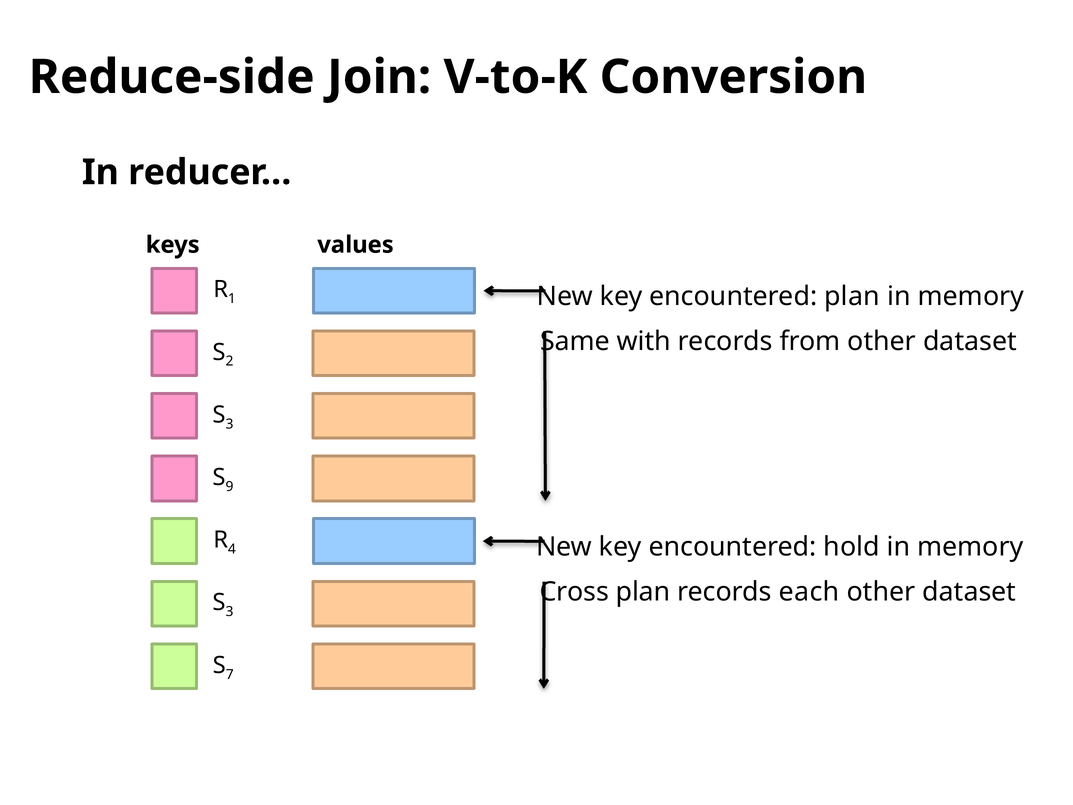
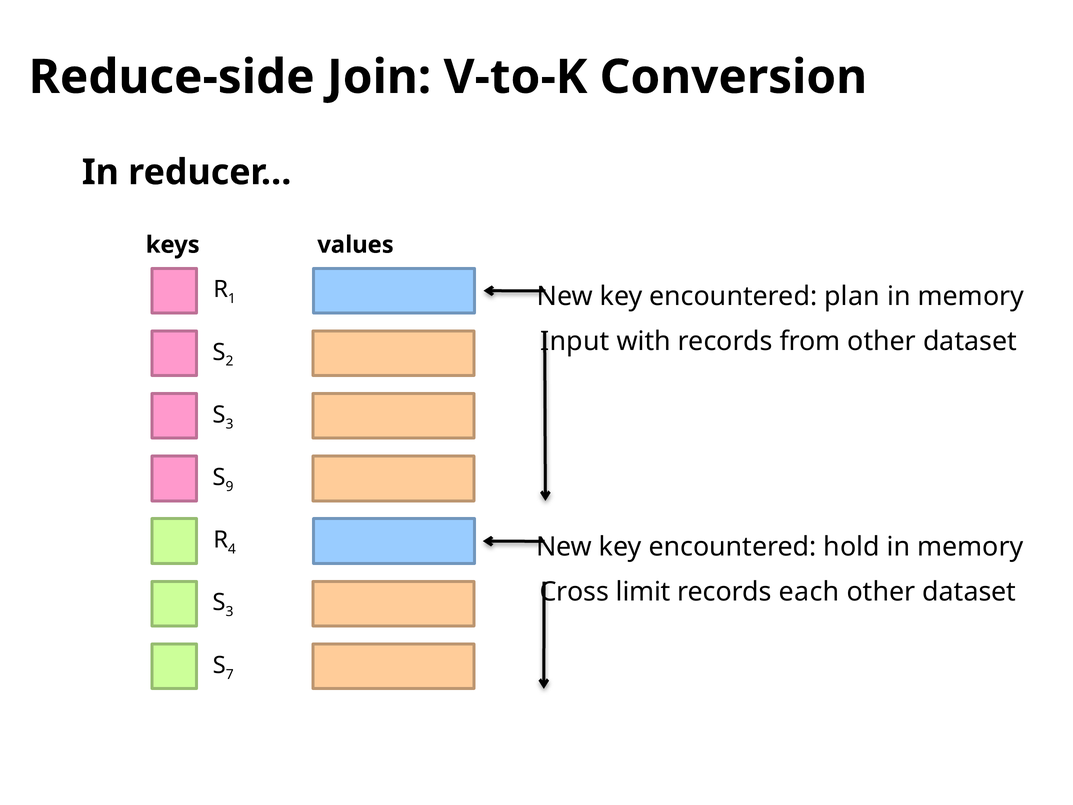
Same: Same -> Input (575, 341)
Cross plan: plan -> limit (643, 592)
